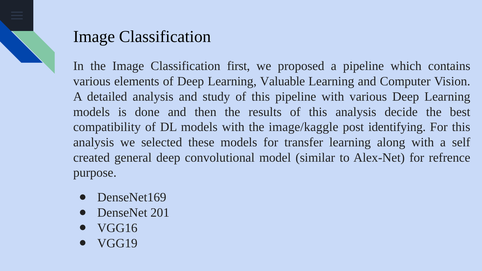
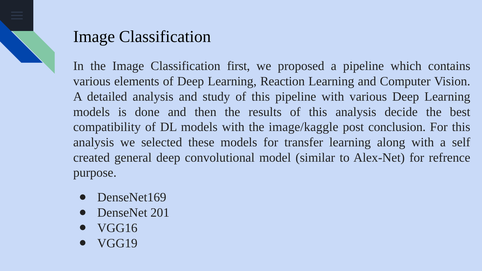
Valuable: Valuable -> Reaction (283, 81)
identifying: identifying -> conclusion (397, 127)
